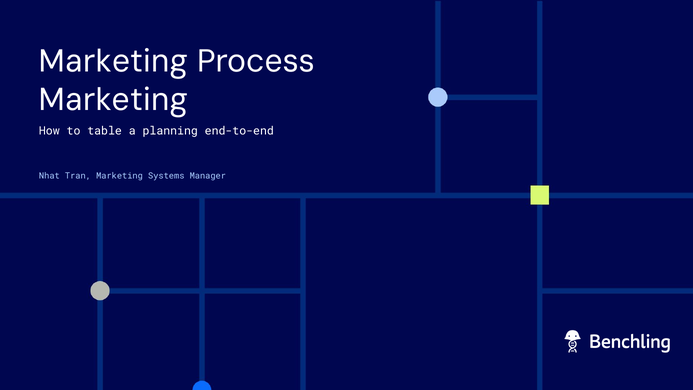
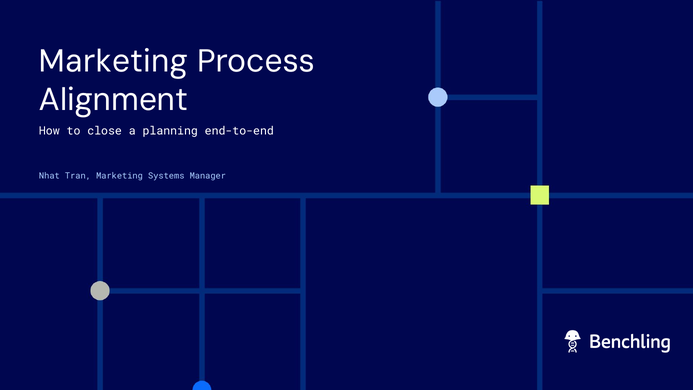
Marketing: Marketing -> Alignment (114, 100)
table: table -> close (105, 131)
